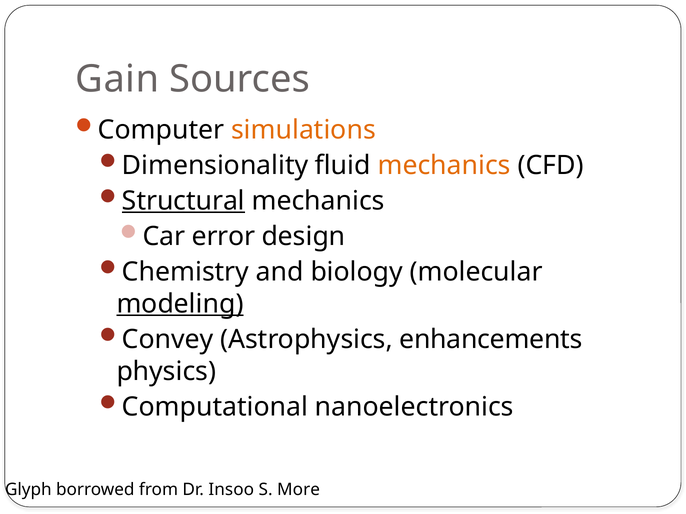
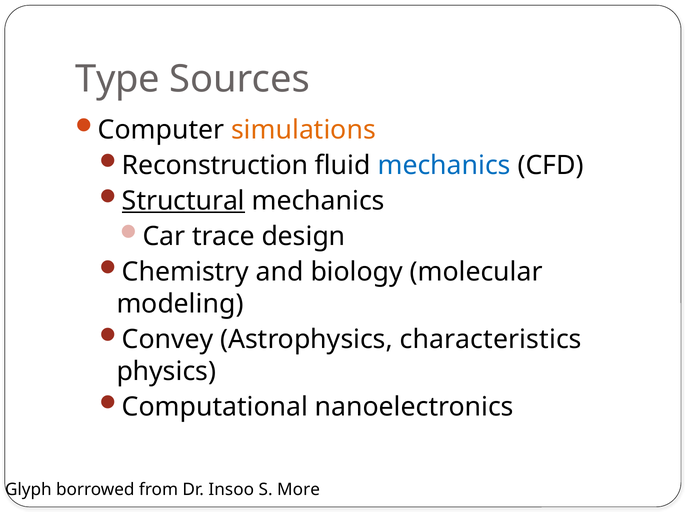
Gain: Gain -> Type (118, 79)
Dimensionality: Dimensionality -> Reconstruction (215, 165)
mechanics colour: orange -> blue (444, 165)
error: error -> trace (224, 237)
modeling underline: present -> none (180, 304)
enhancements: enhancements -> characteristics (491, 340)
